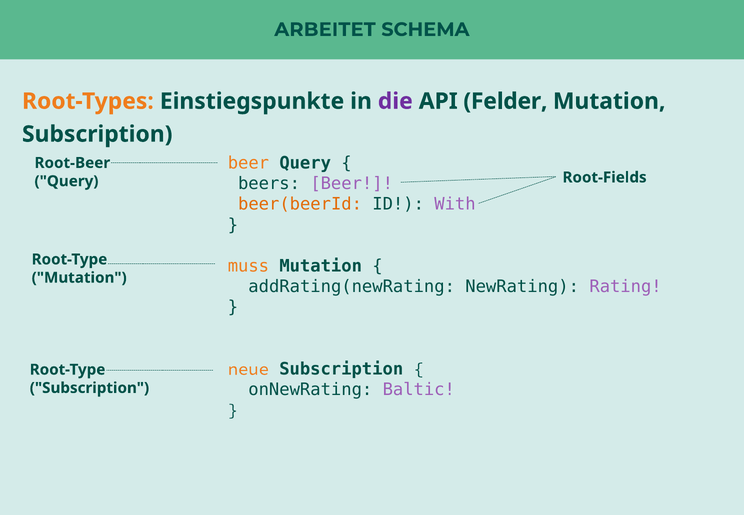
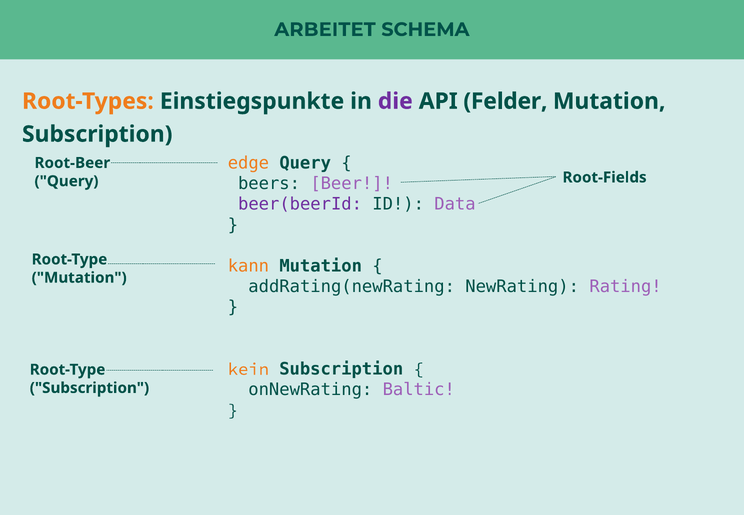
beer: beer -> edge (248, 163)
beer(beerId colour: orange -> purple (300, 204)
With: With -> Data (455, 204)
muss: muss -> kann (248, 266)
neue: neue -> kein (248, 369)
